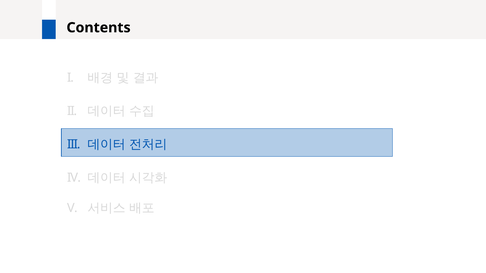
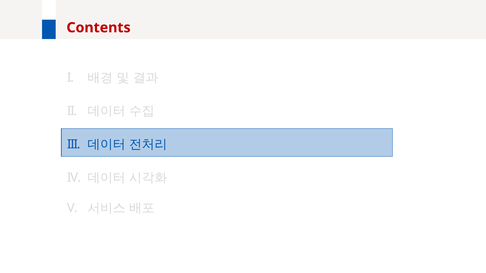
Contents colour: black -> red (99, 28)
